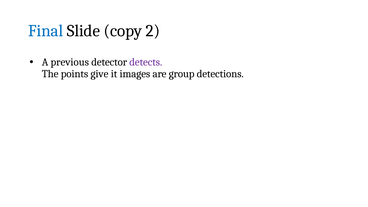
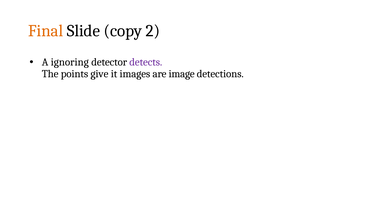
Final colour: blue -> orange (46, 31)
previous: previous -> ignoring (70, 62)
group: group -> image (182, 74)
